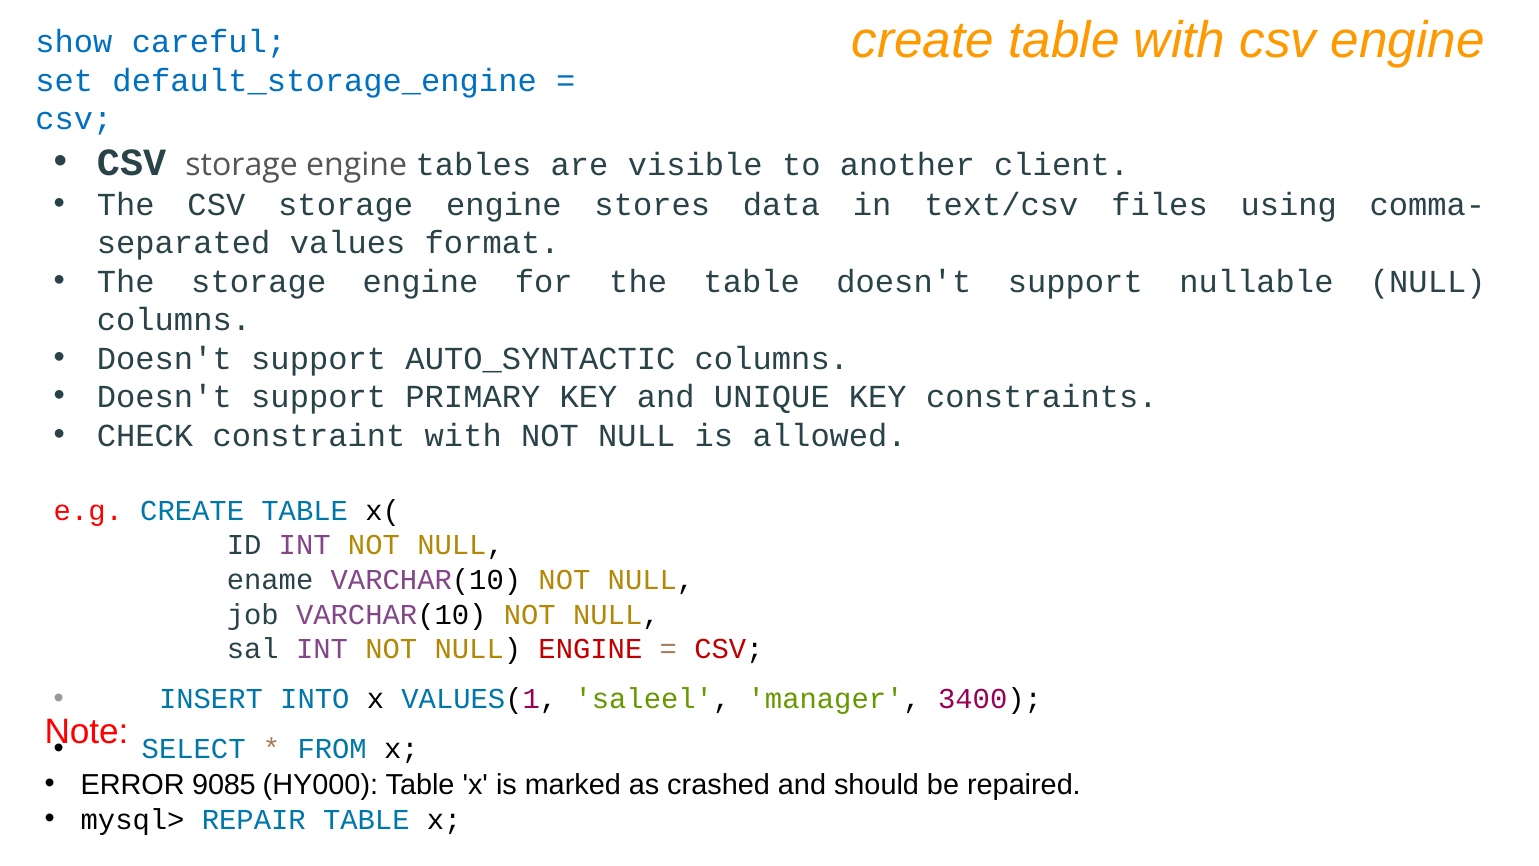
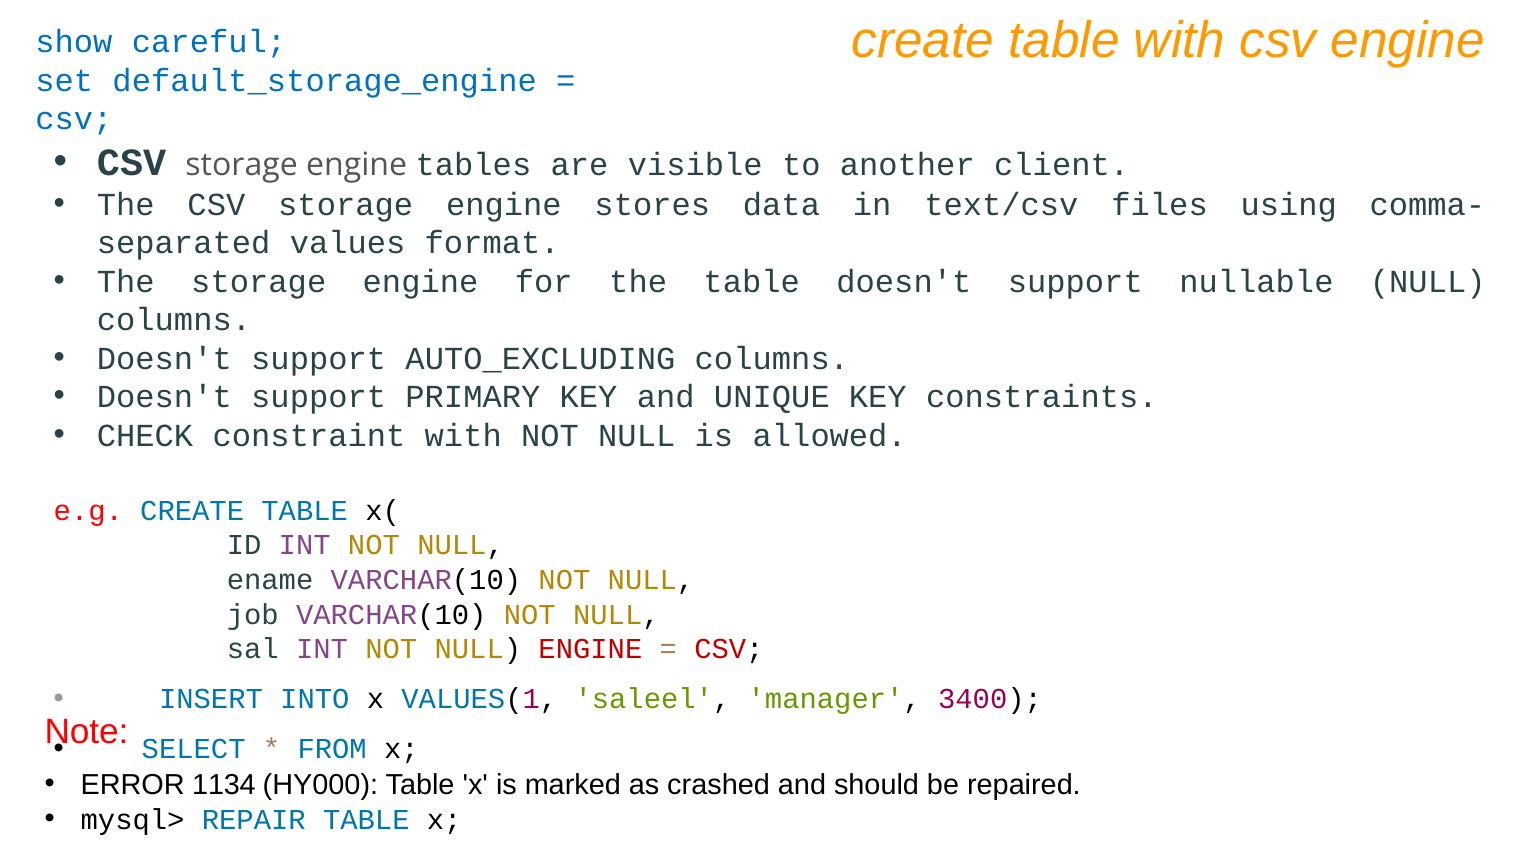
AUTO_SYNTACTIC: AUTO_SYNTACTIC -> AUTO_EXCLUDING (540, 359)
9085: 9085 -> 1134 (224, 785)
